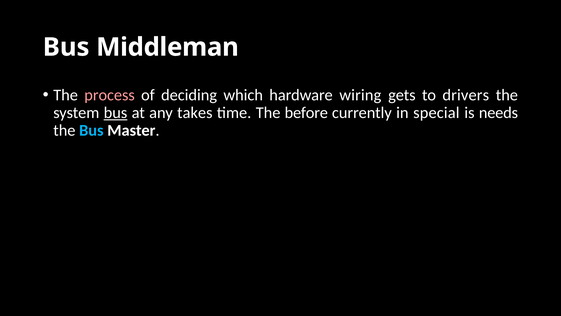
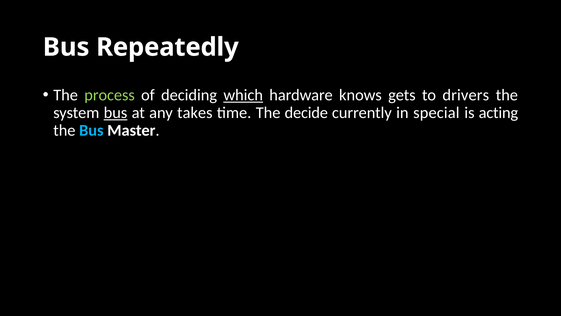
Middleman: Middleman -> Repeatedly (167, 47)
process colour: pink -> light green (110, 95)
which underline: none -> present (243, 95)
wiring: wiring -> knows (360, 95)
before: before -> decide (306, 113)
needs: needs -> acting (498, 113)
